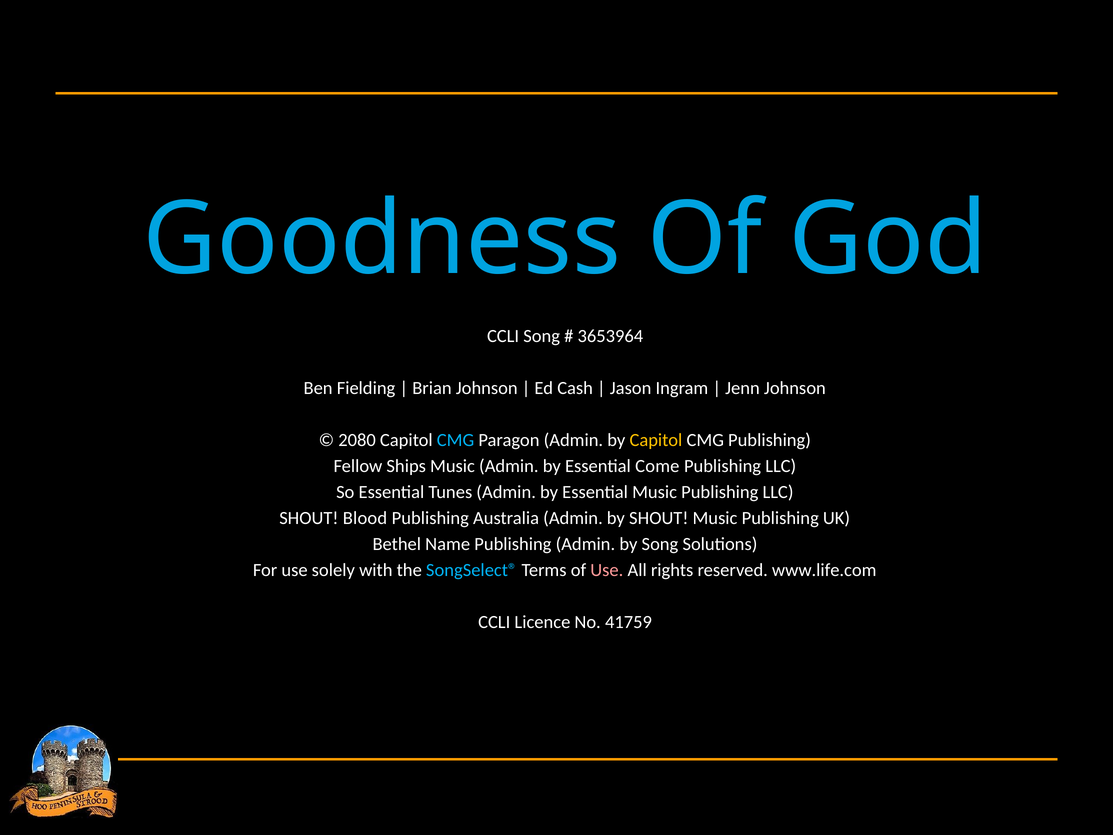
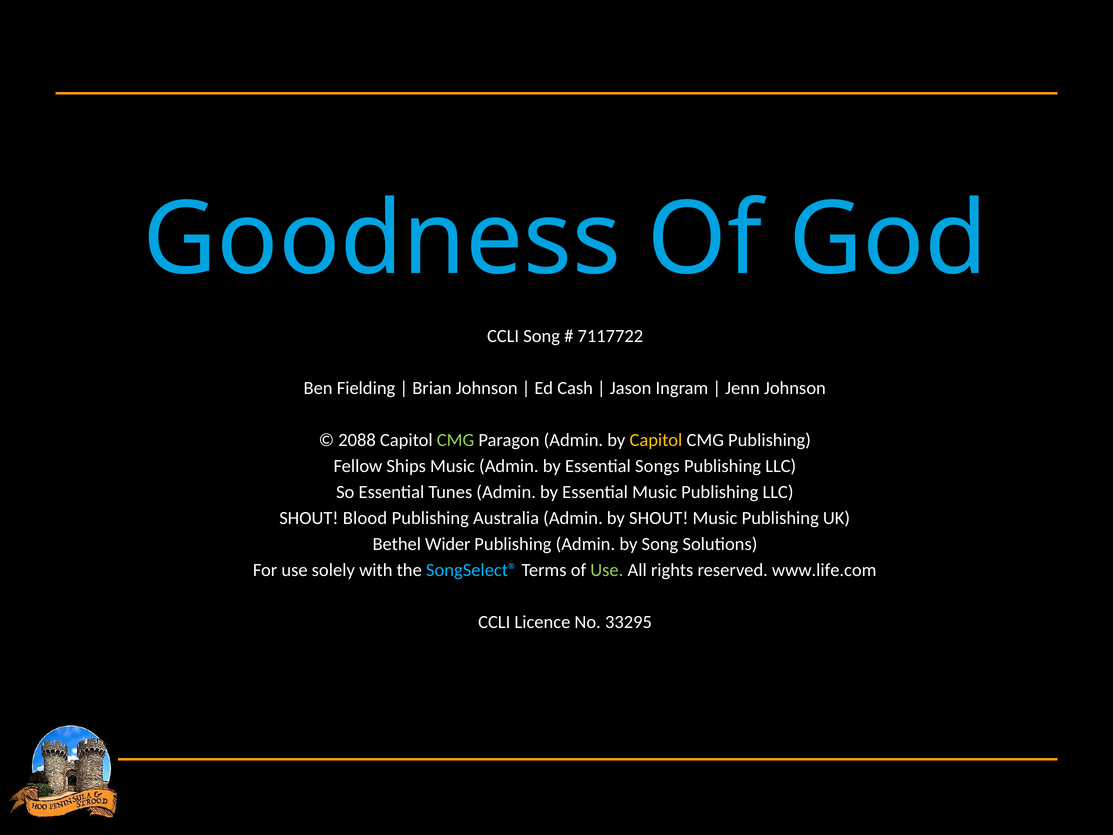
3653964: 3653964 -> 7117722 (610, 336)
2080: 2080 -> 2088 (357, 440)
CMG colour: light blue -> light green (455, 440)
Come: Come -> Songs (657, 466)
Name: Name -> Wider (448, 544)
Use colour: pink -> light green (607, 570)
41759: 41759 -> 33295 (628, 622)
